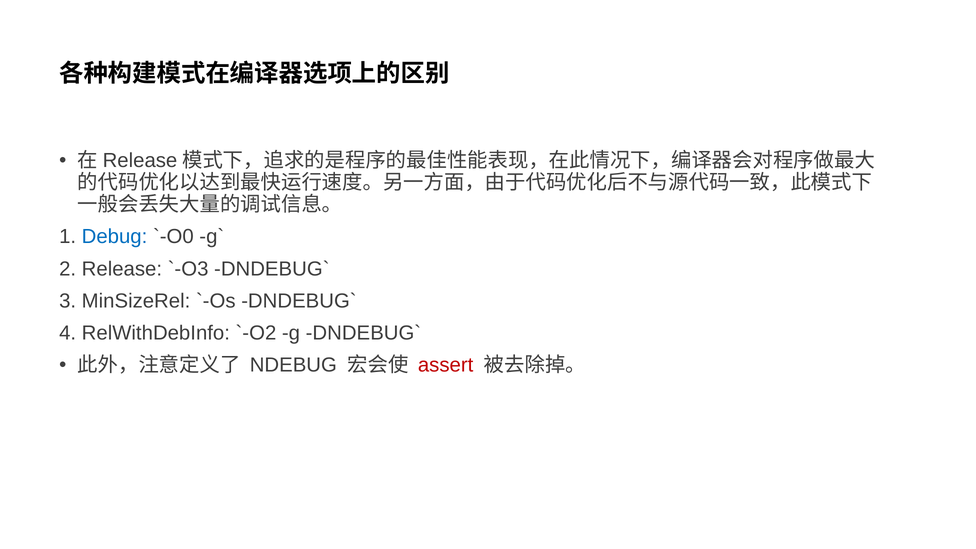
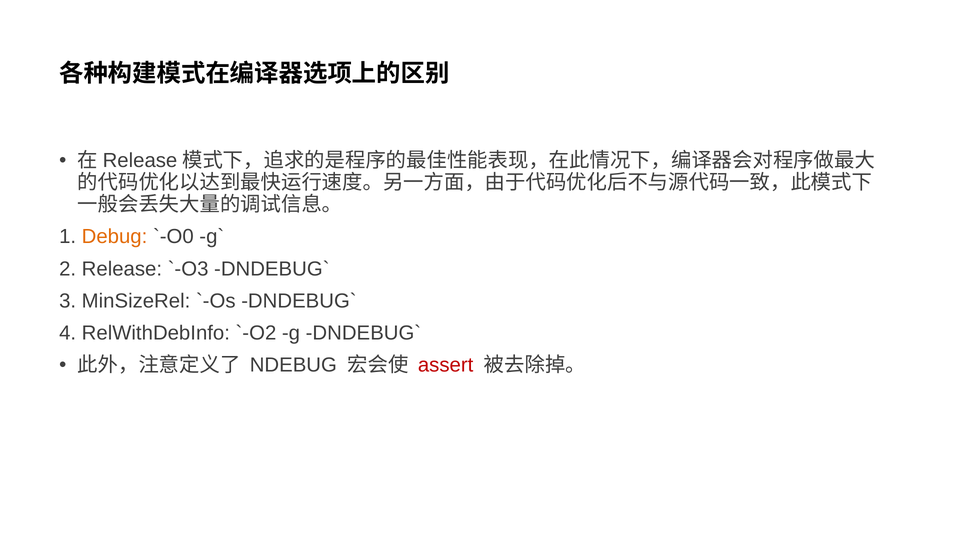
Debug colour: blue -> orange (115, 237)
